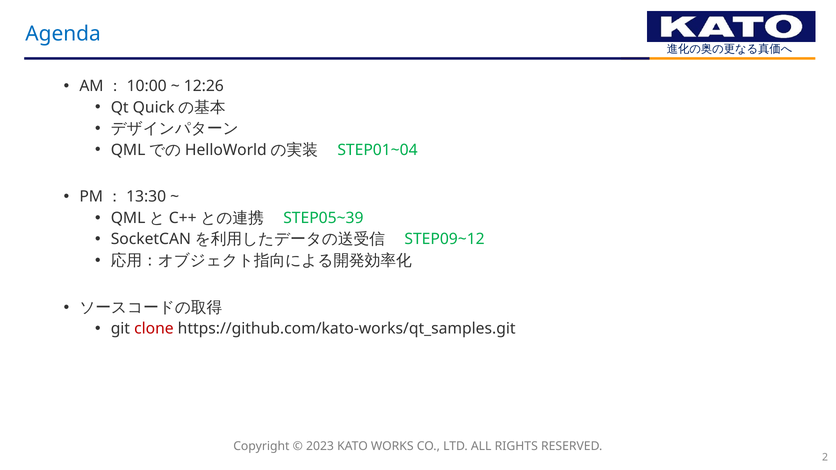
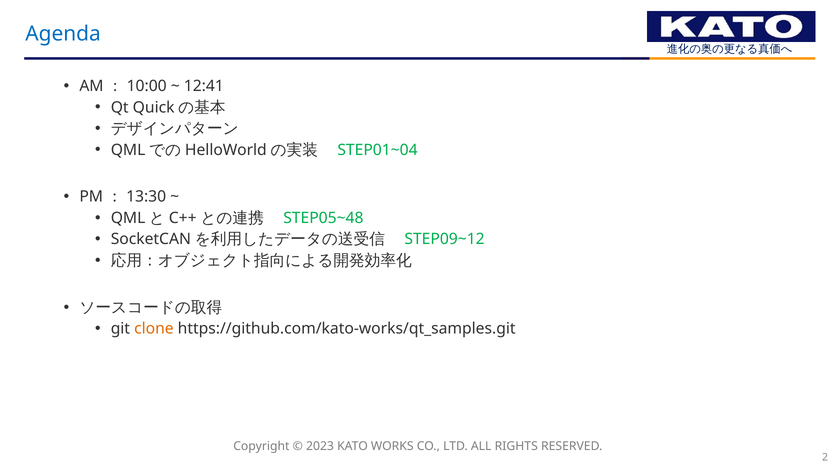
12:26: 12:26 -> 12:41 (204, 86)
STEP05~39: STEP05~39 -> STEP05~48 (323, 218)
clone colour: red -> orange (154, 329)
